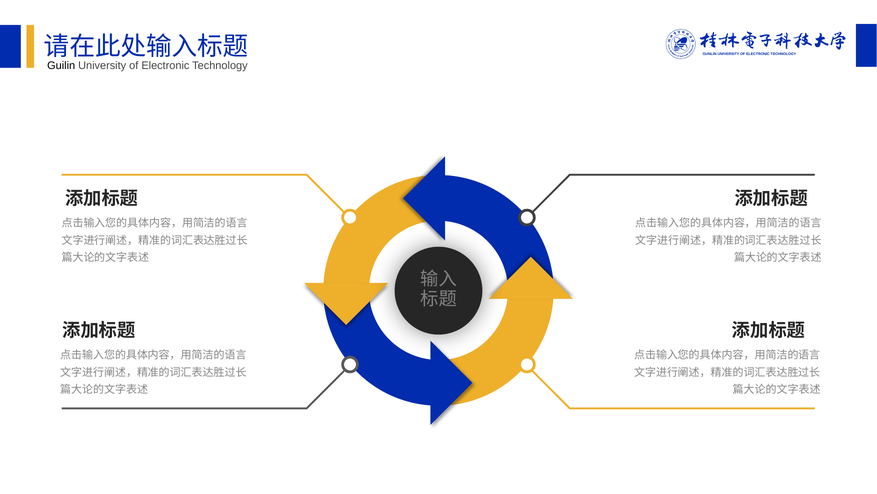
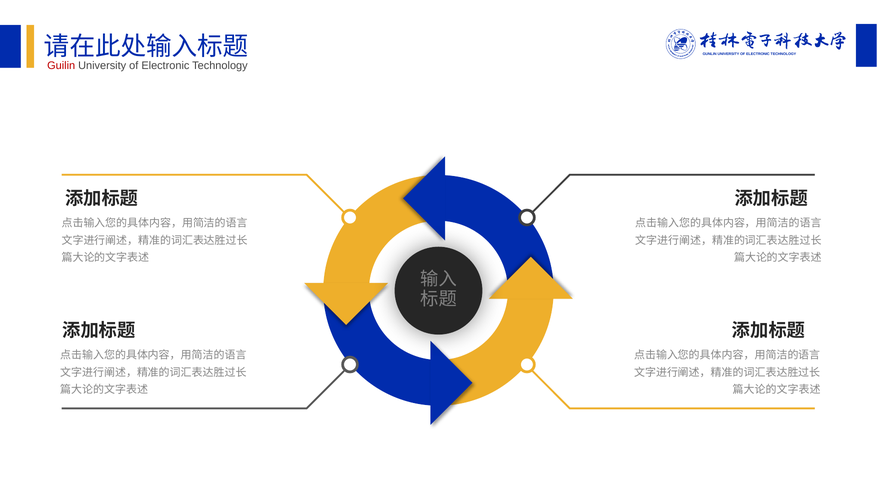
Guilin colour: black -> red (61, 65)
